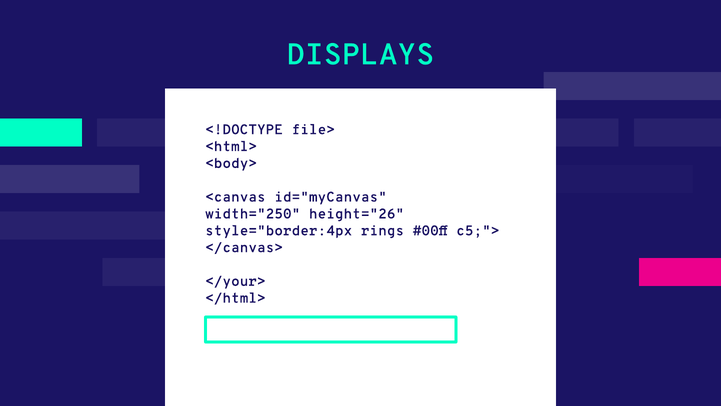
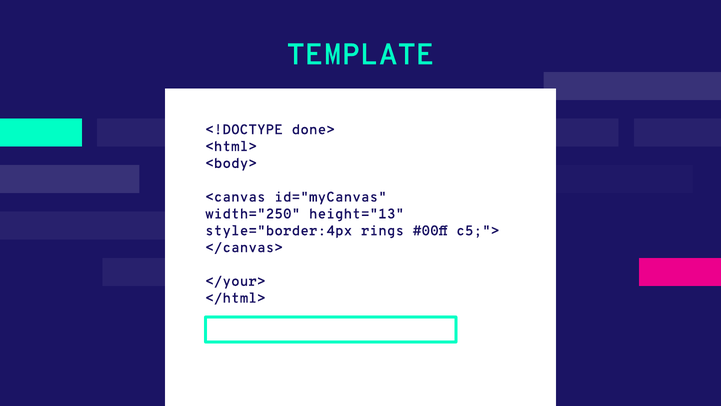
DISPLAYS: DISPLAYS -> TEMPLATE (360, 54)
file>: file> -> done> (313, 129)
height="26: height="26 -> height="13 (357, 214)
